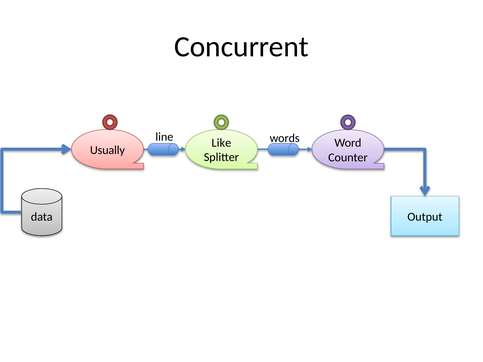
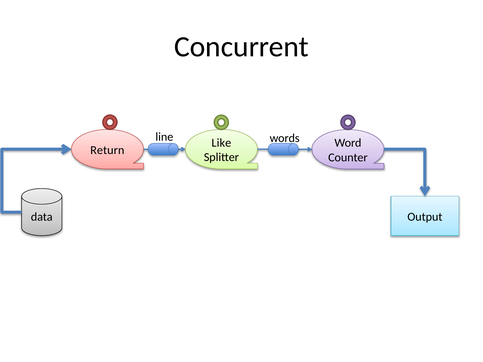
Usually: Usually -> Return (107, 150)
